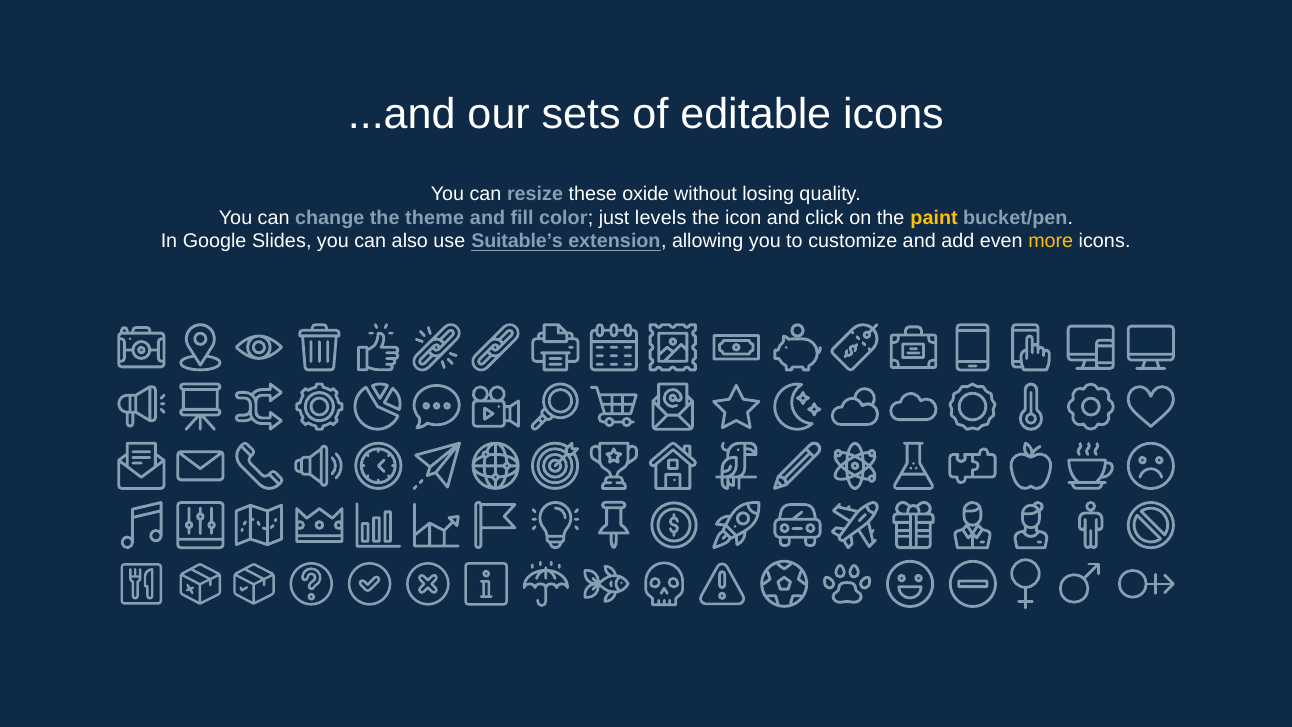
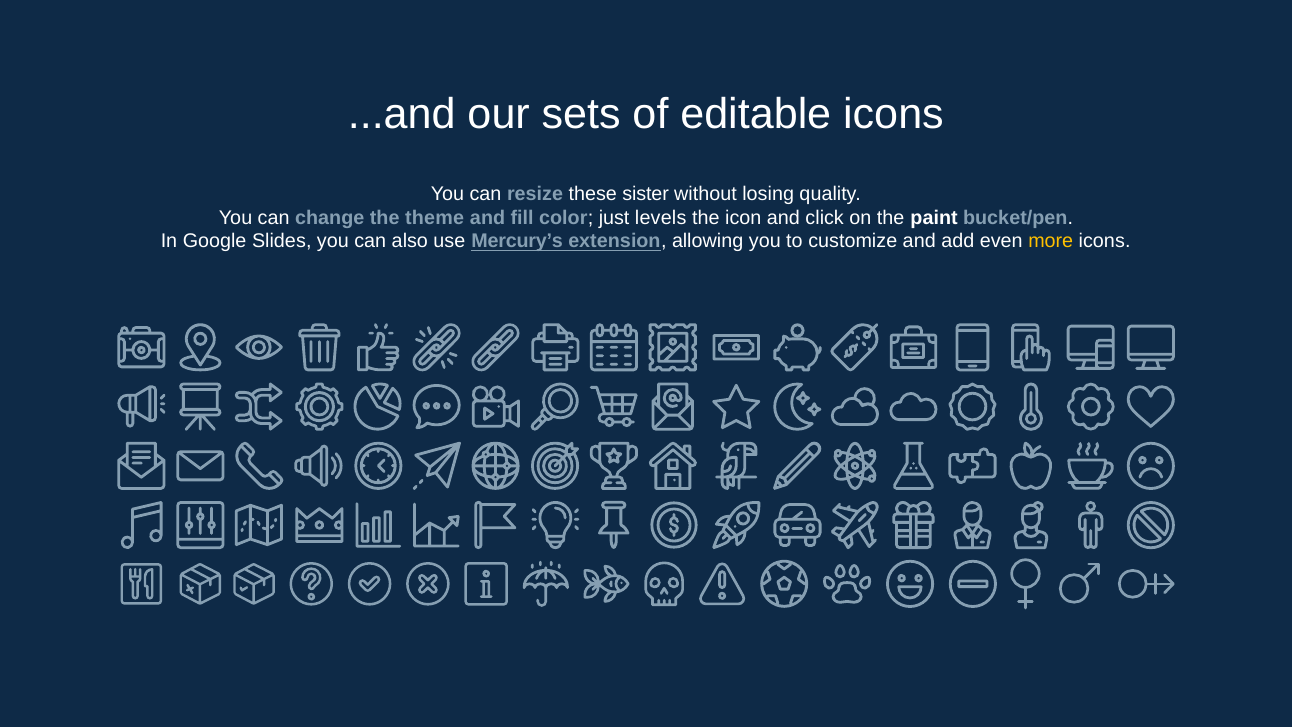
oxide: oxide -> sister (646, 194)
paint colour: yellow -> white (934, 218)
Suitable’s: Suitable’s -> Mercury’s (517, 241)
